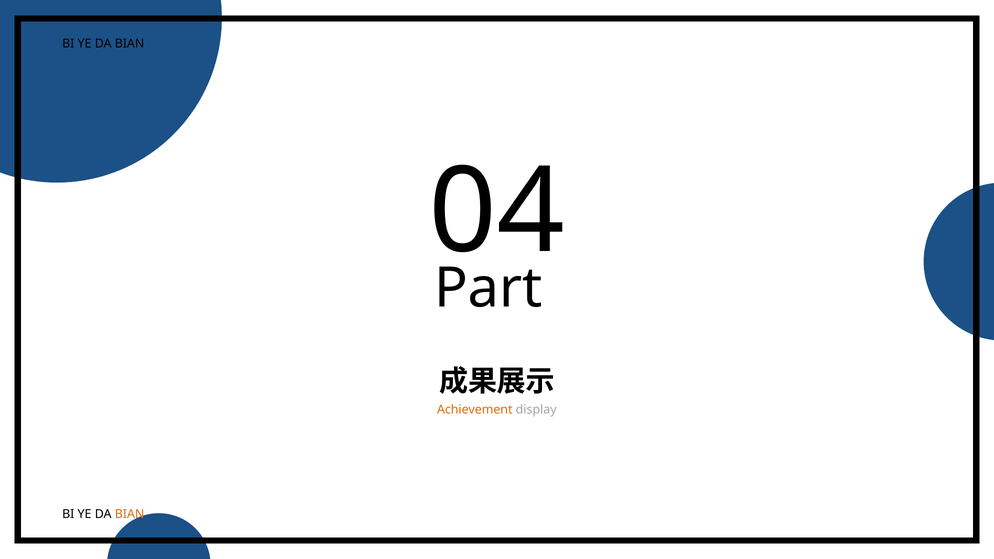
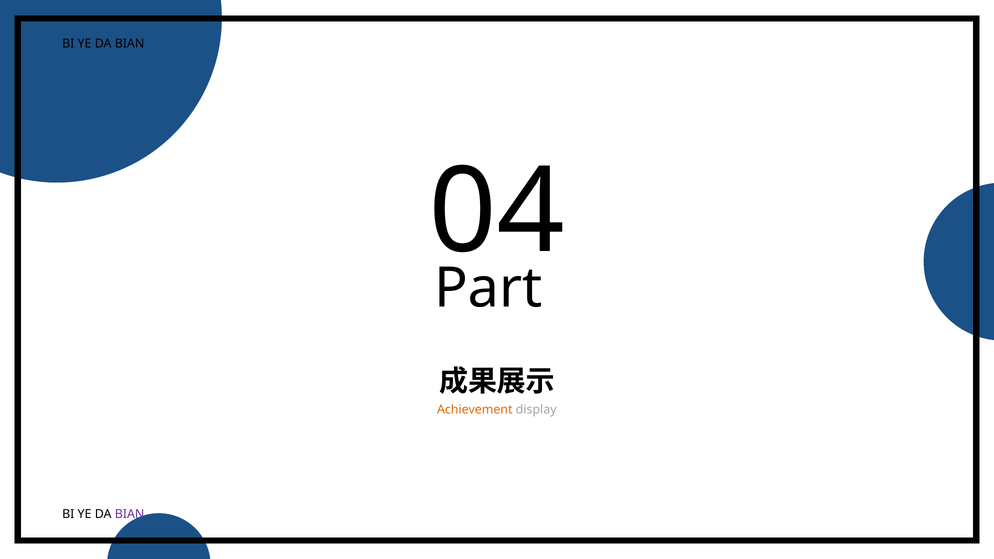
BIAN colour: orange -> purple (130, 514)
